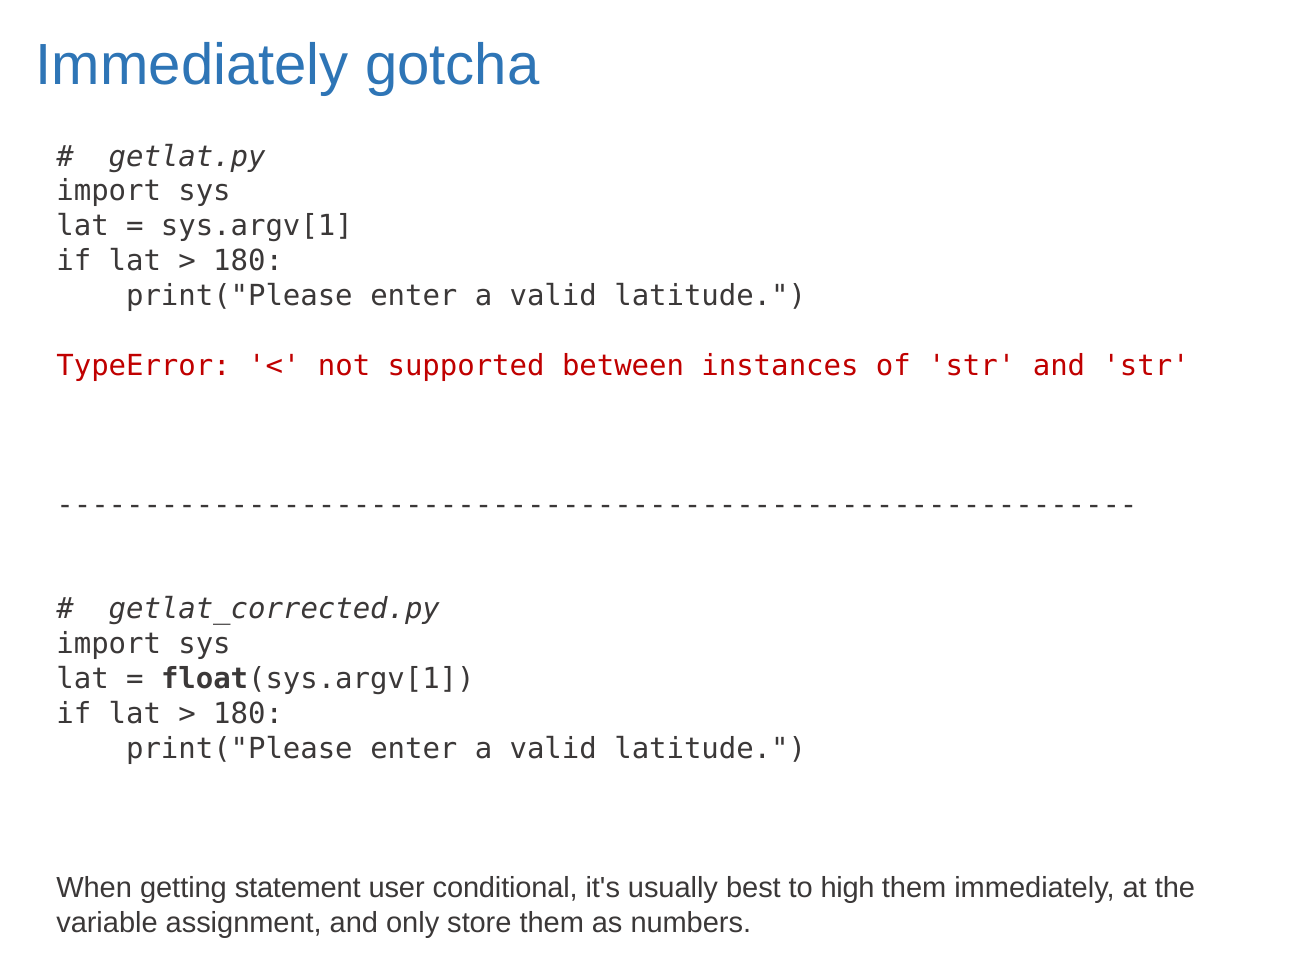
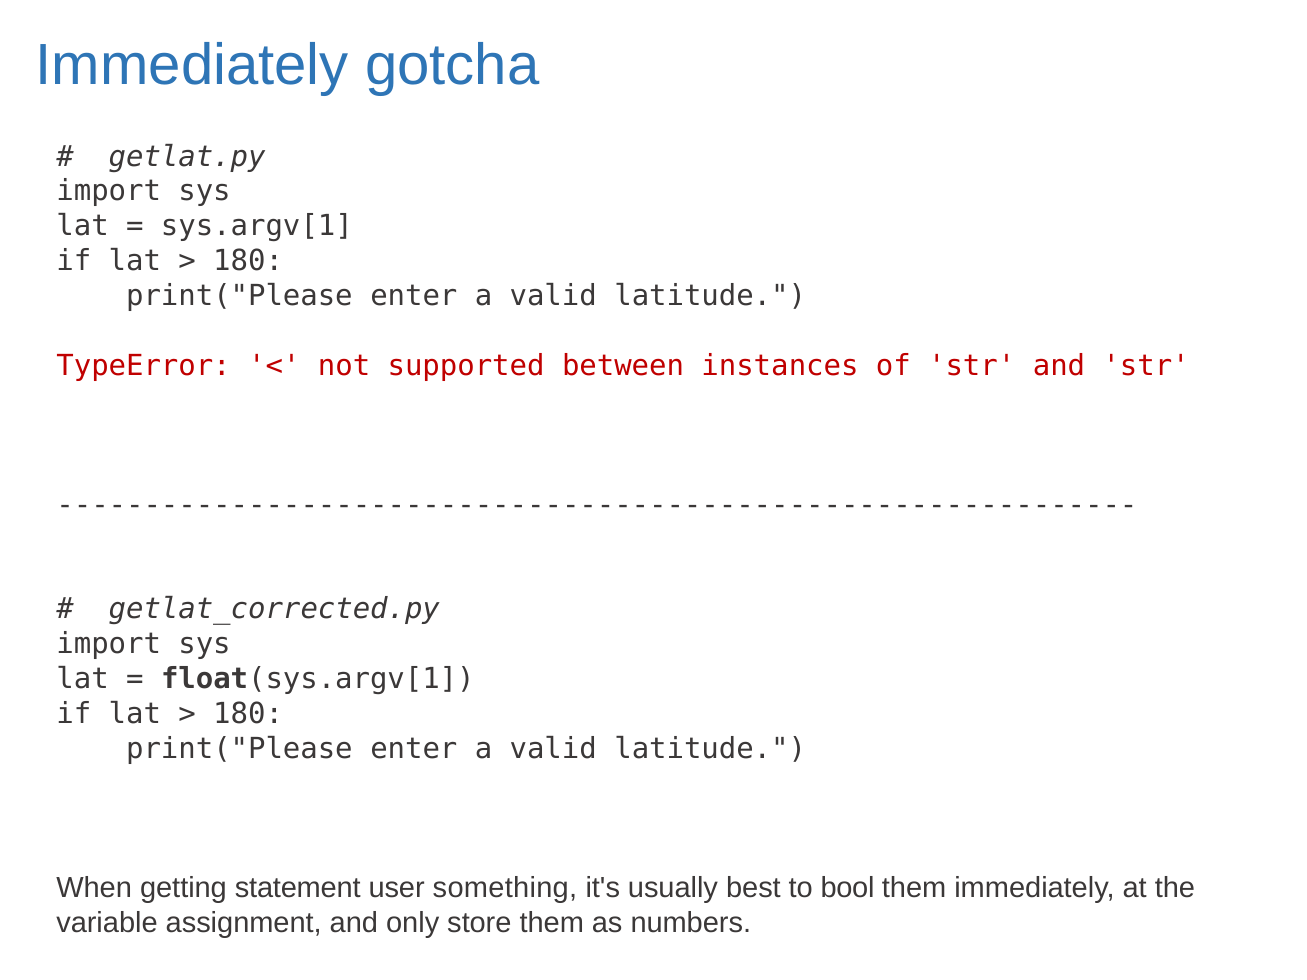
conditional: conditional -> something (505, 888)
high: high -> bool (848, 888)
